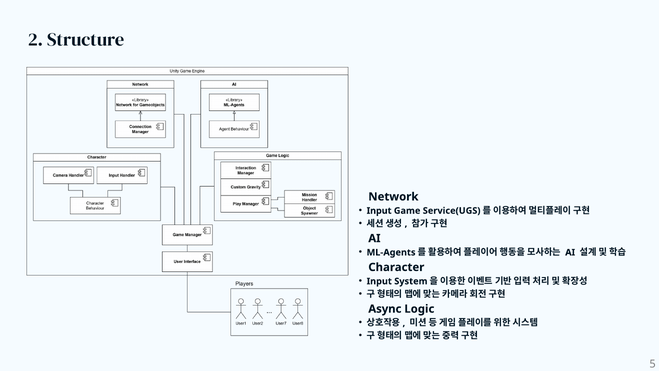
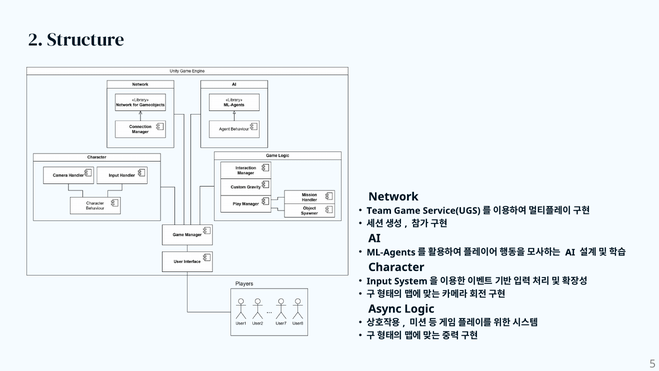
Input: Input -> Team (379, 211)
